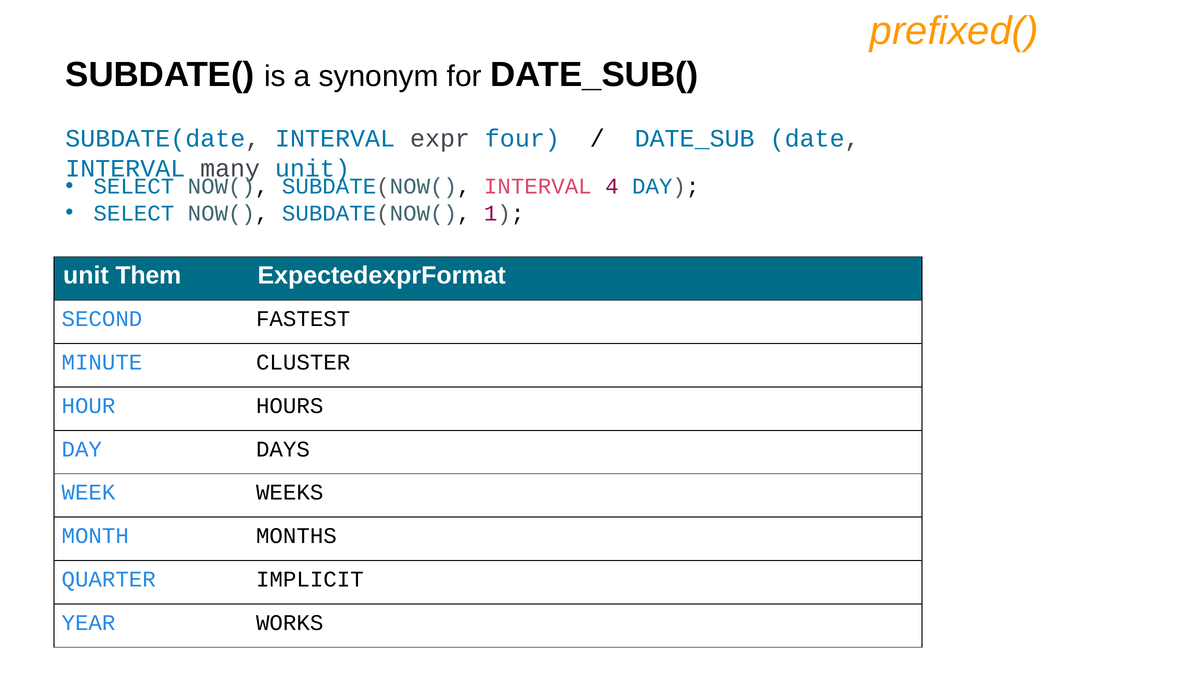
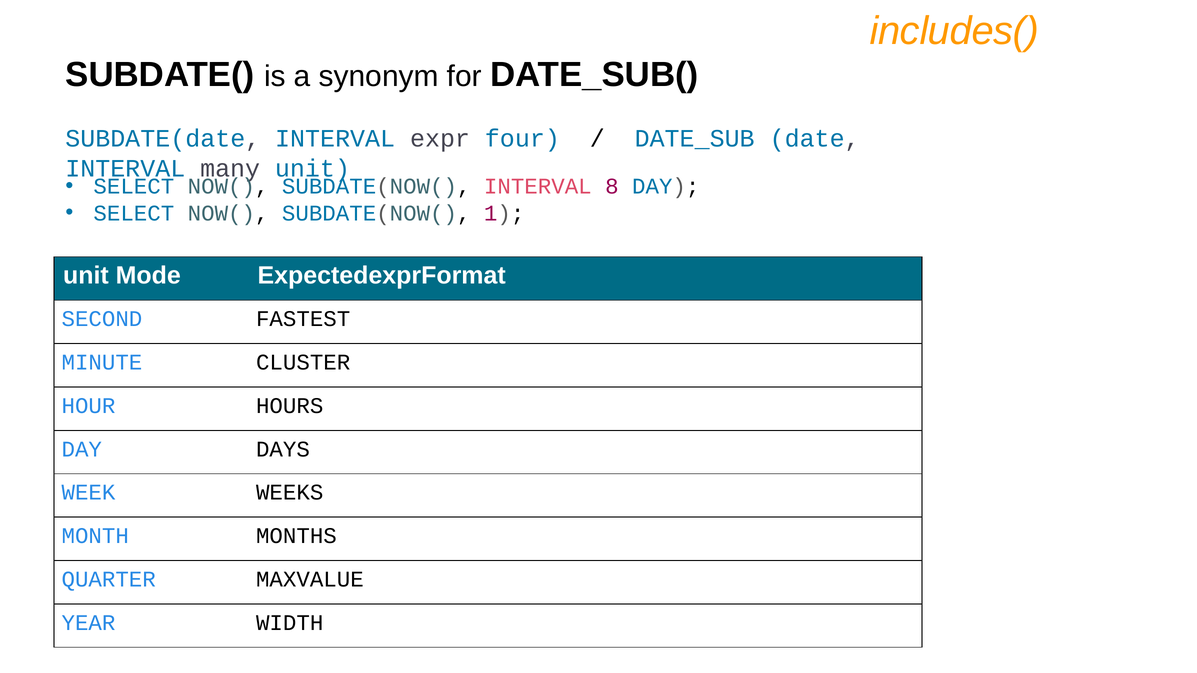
prefixed(: prefixed( -> includes( (954, 31)
4: 4 -> 8 (612, 186)
Them: Them -> Mode (148, 276)
IMPLICIT: IMPLICIT -> MAXVALUE (310, 580)
WORKS: WORKS -> WIDTH (290, 623)
